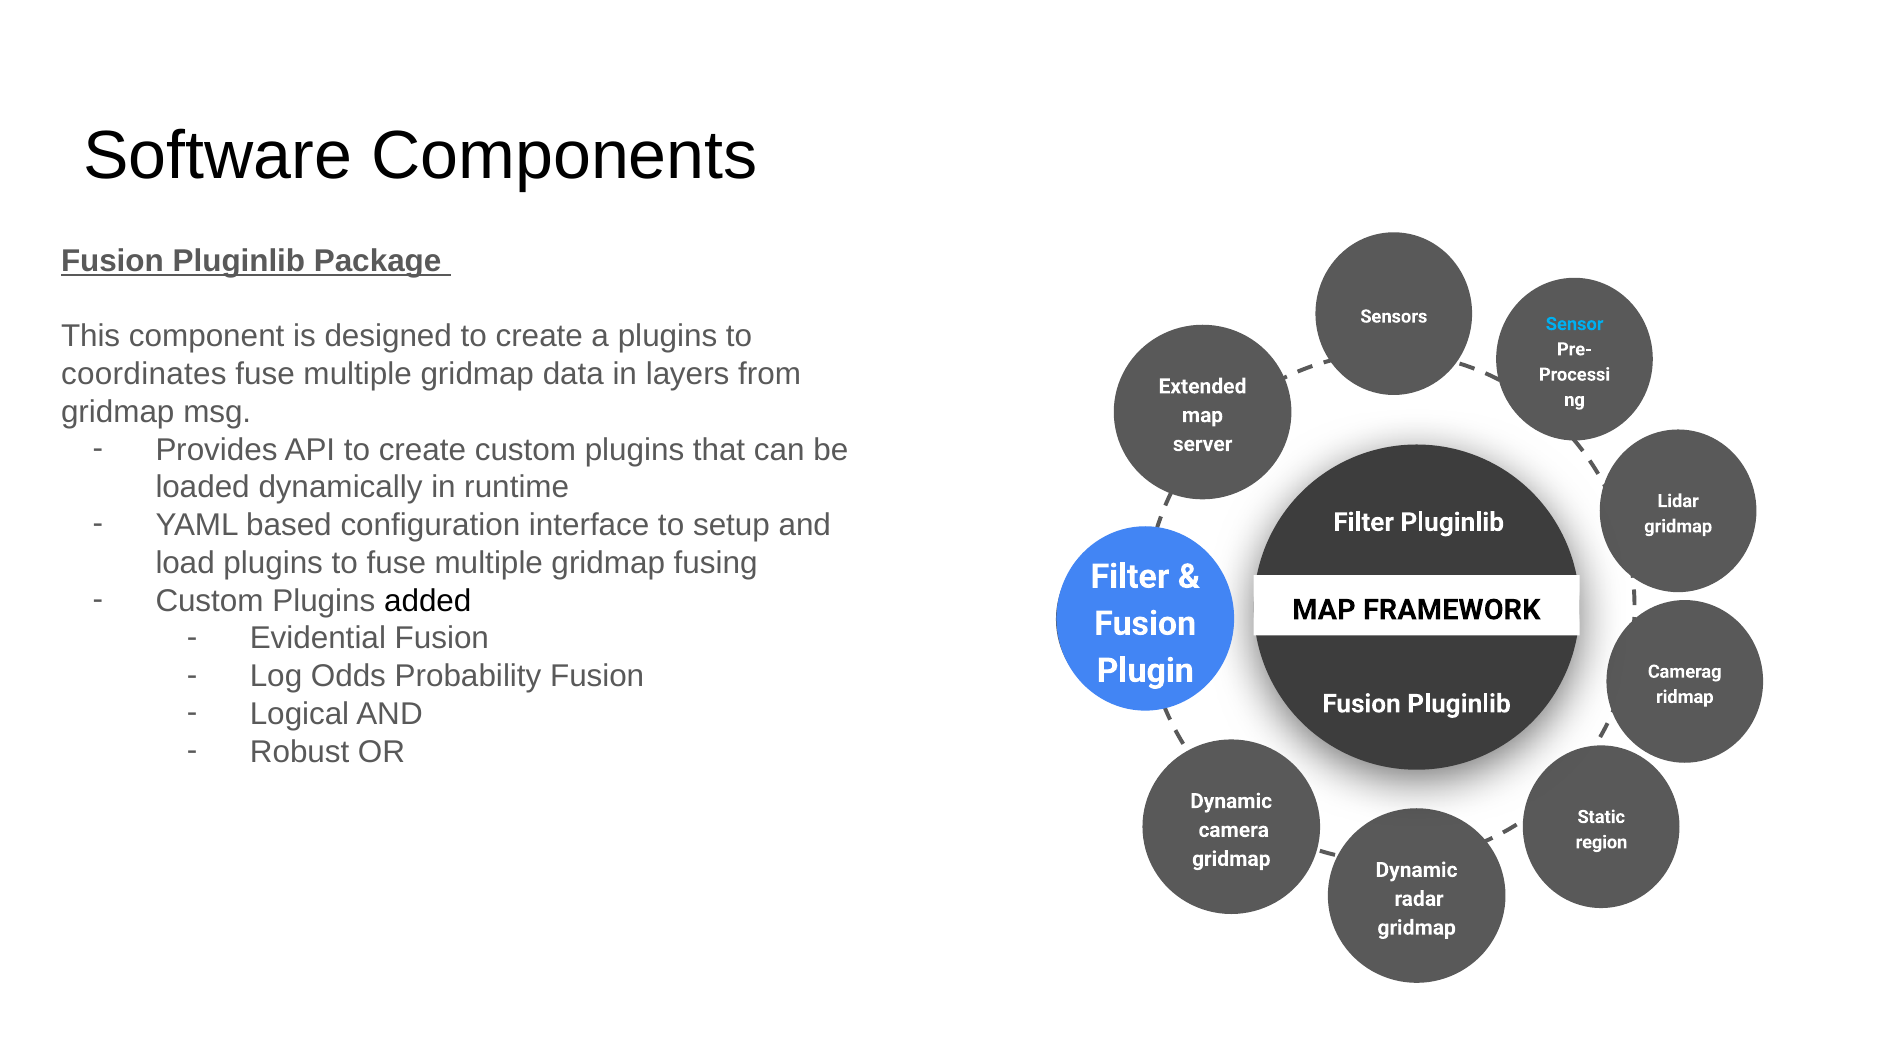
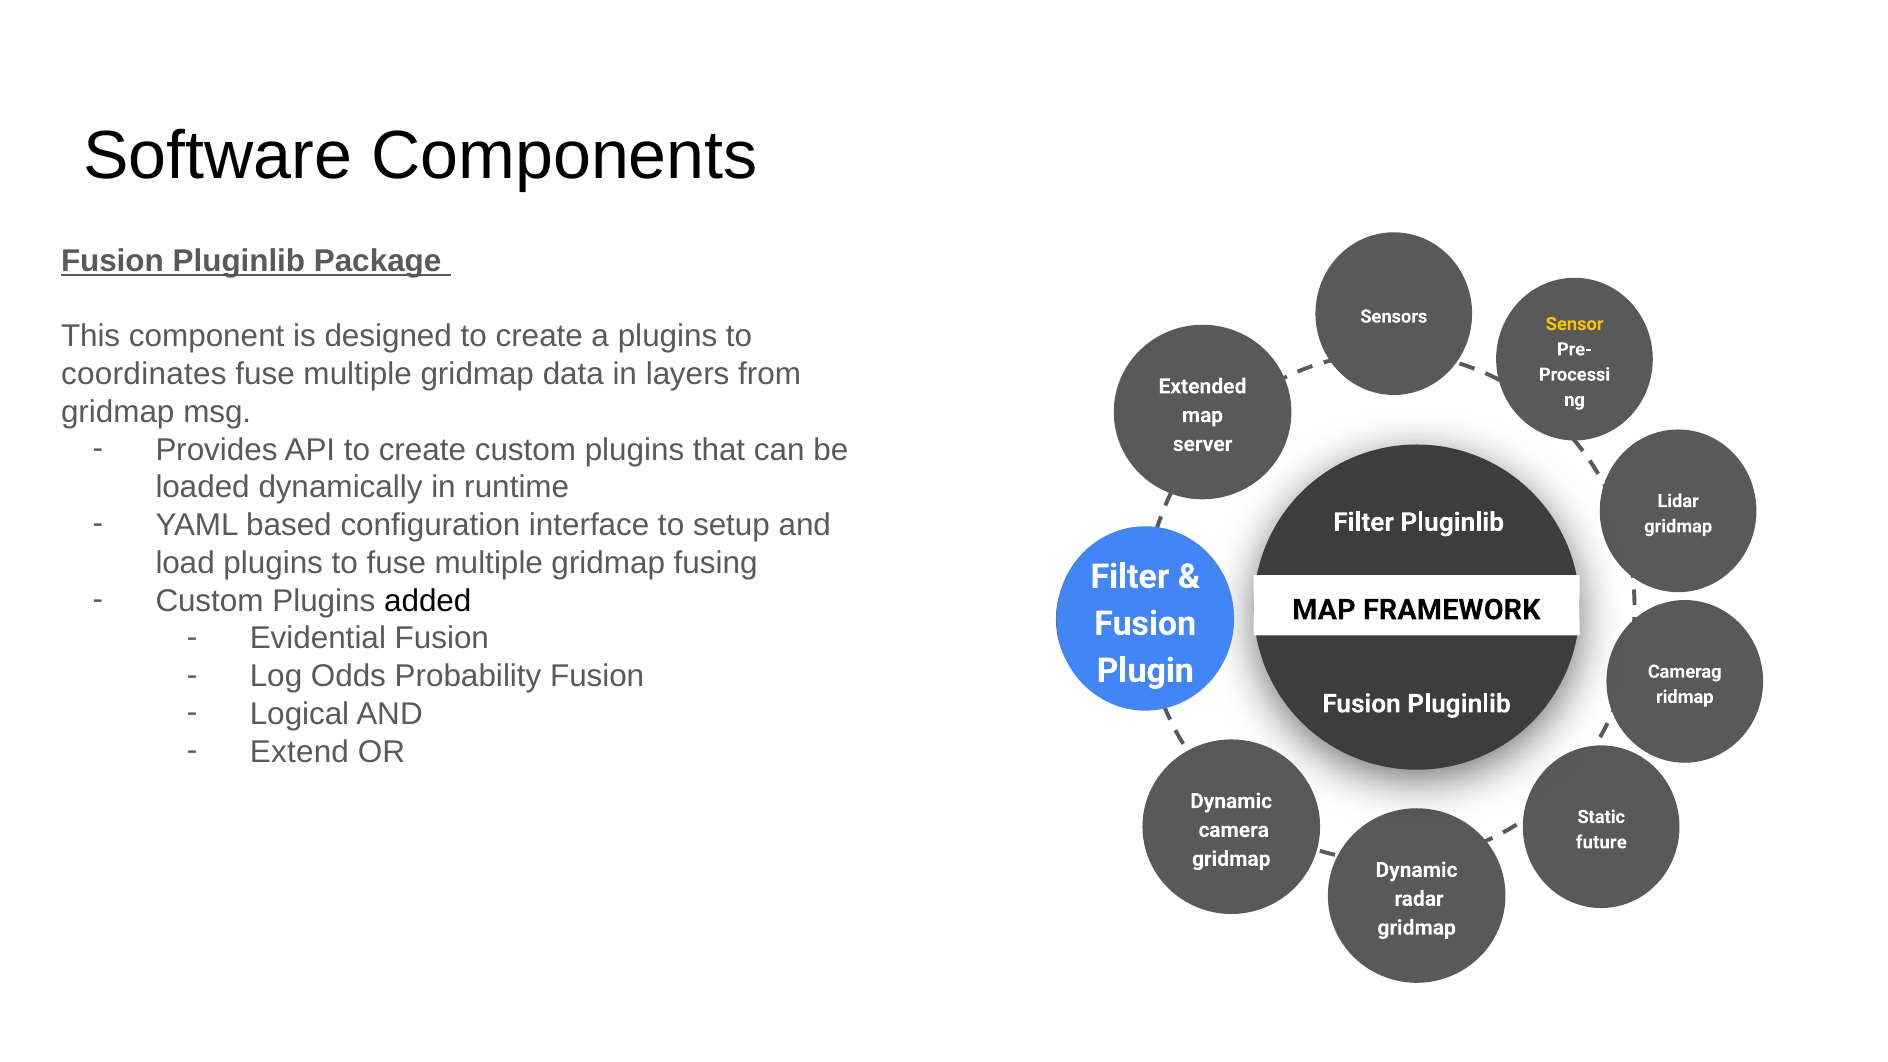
Sensor colour: light blue -> yellow (1575, 324)
Robust: Robust -> Extend (299, 752)
region: region -> future (1601, 842)
